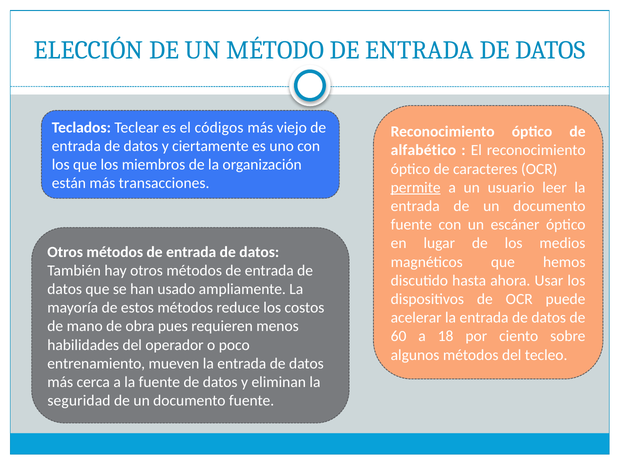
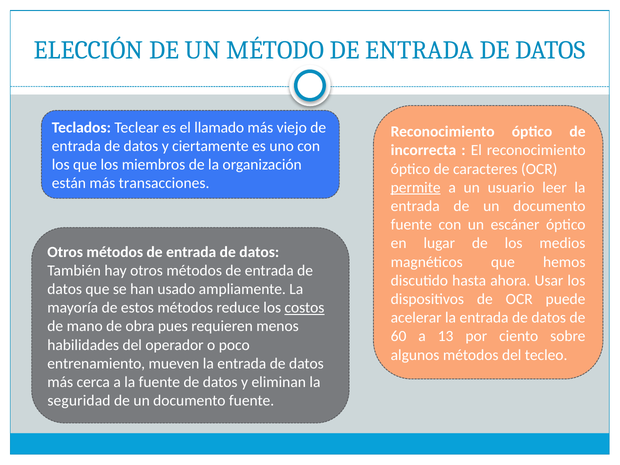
códigos: códigos -> llamado (219, 128)
alfabético: alfabético -> incorrecta (423, 150)
costos underline: none -> present (304, 308)
18: 18 -> 13 (446, 336)
